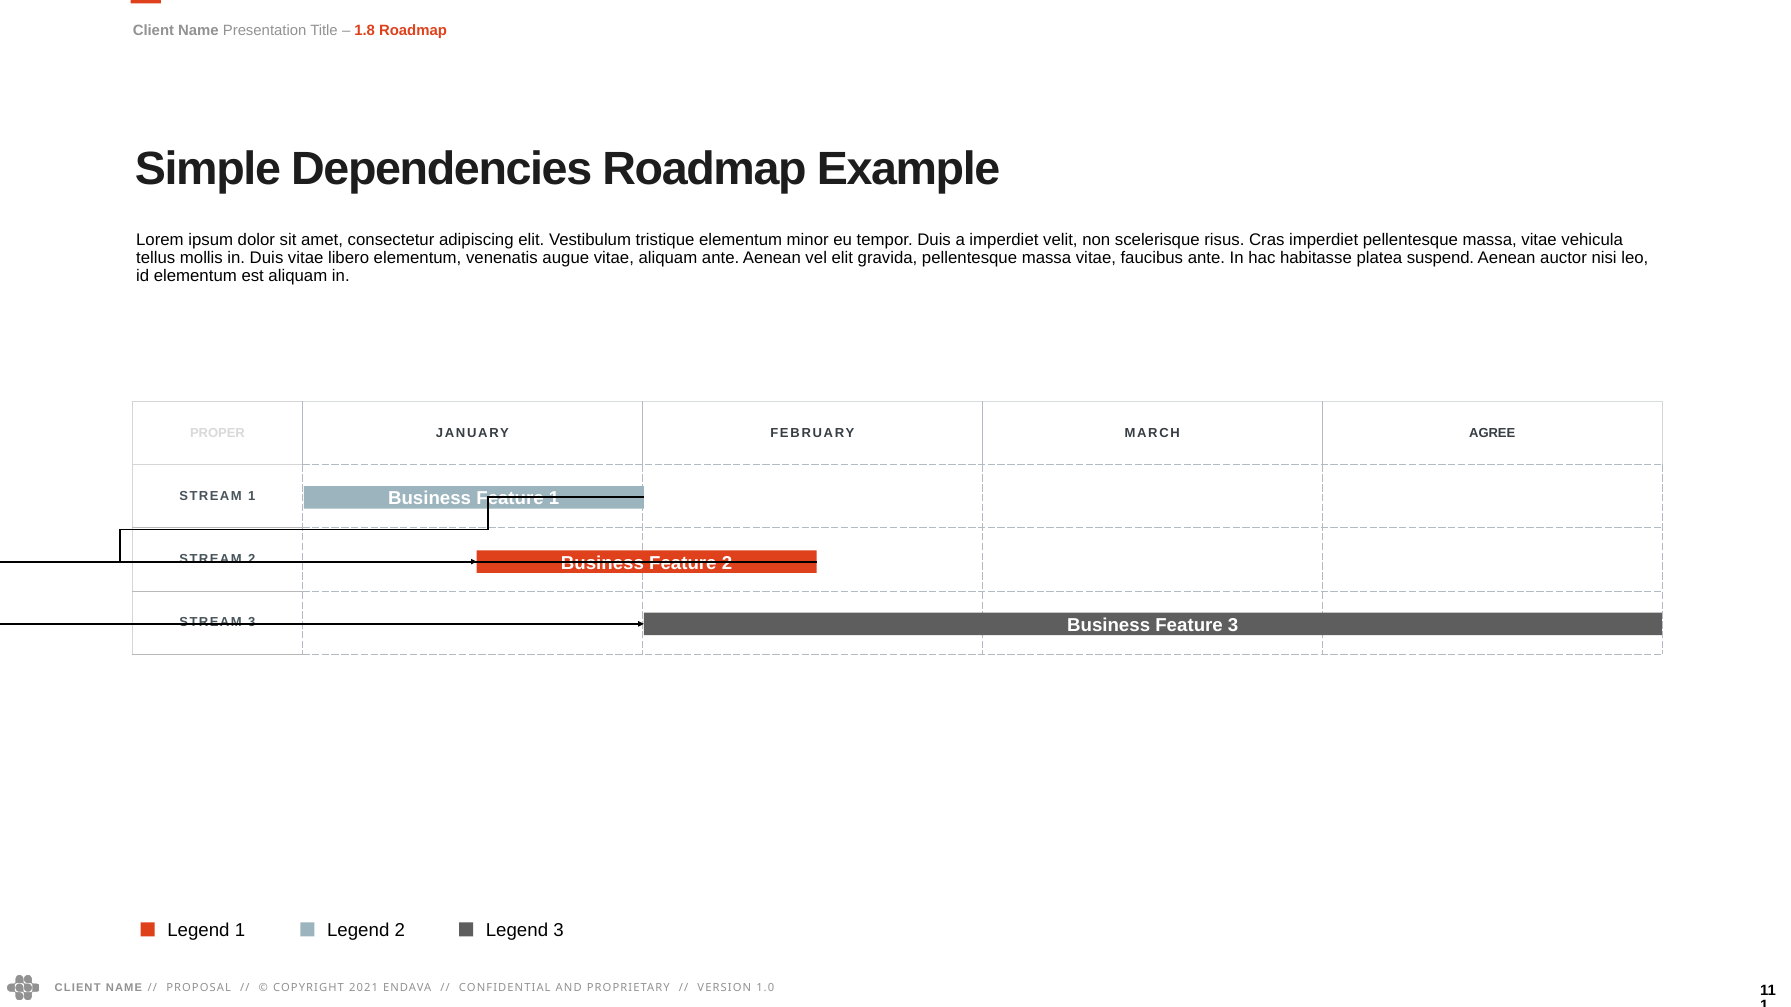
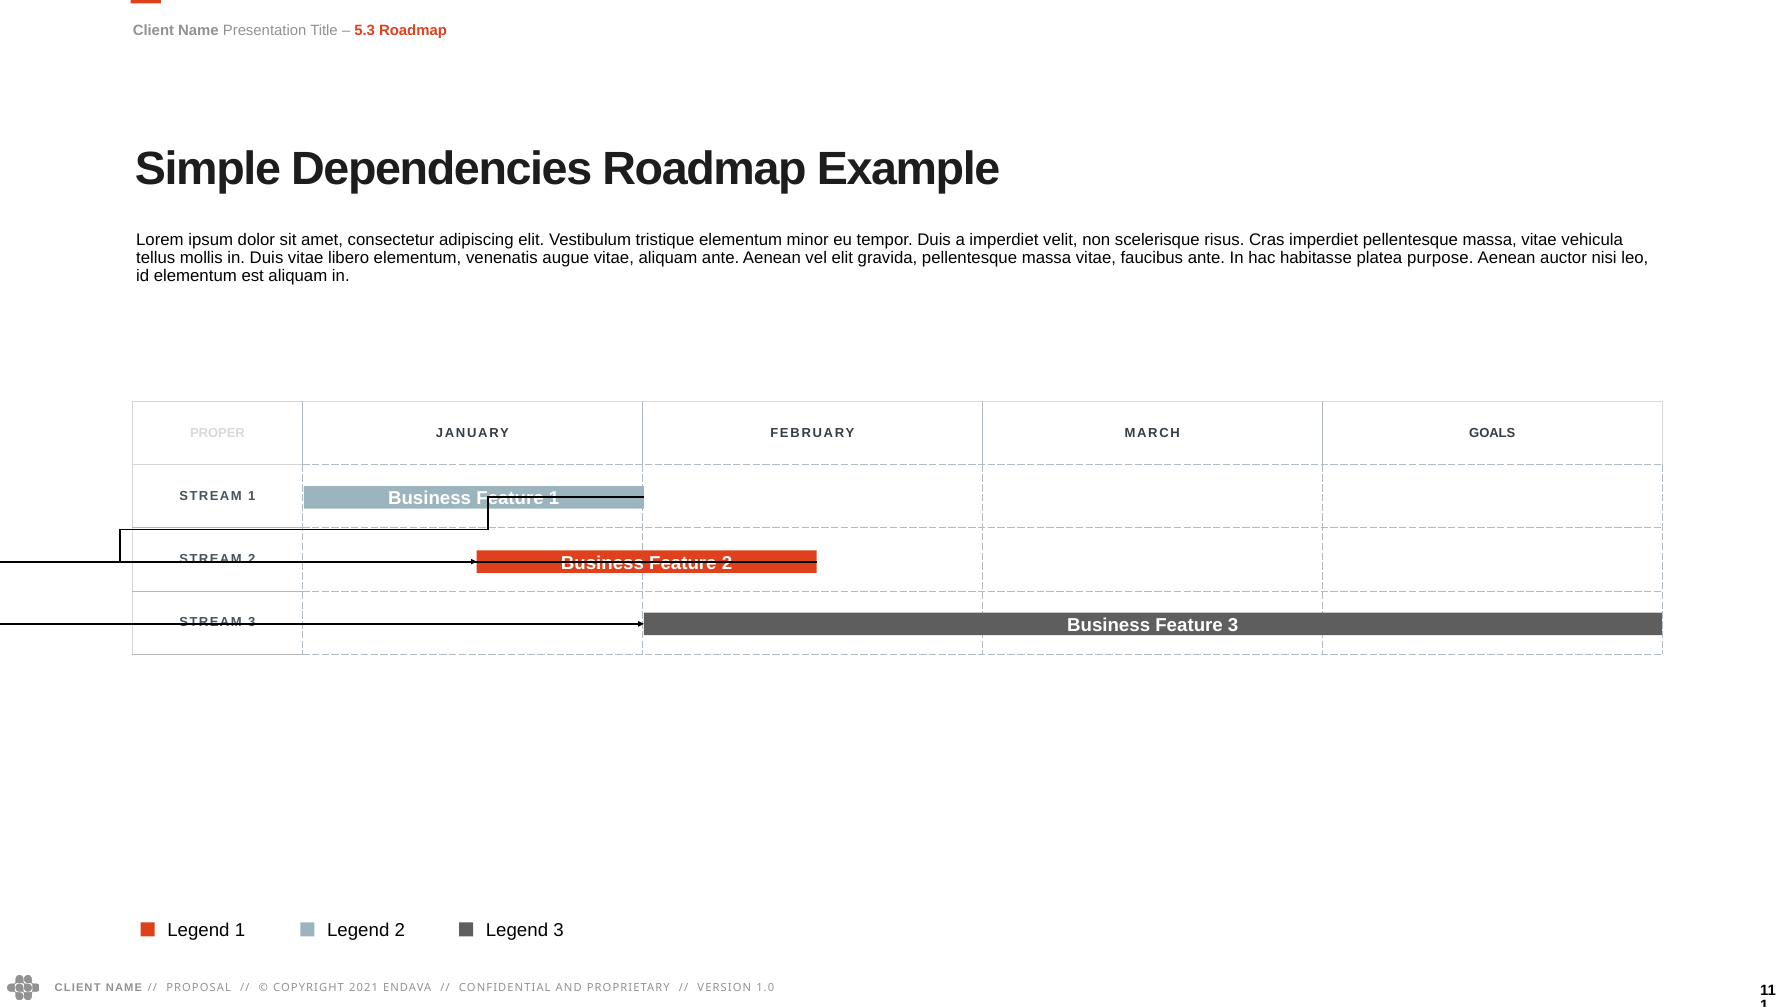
1.8: 1.8 -> 5.3 (365, 31)
suspend: suspend -> purpose (1440, 258)
AGREE: AGREE -> GOALS (1492, 433)
